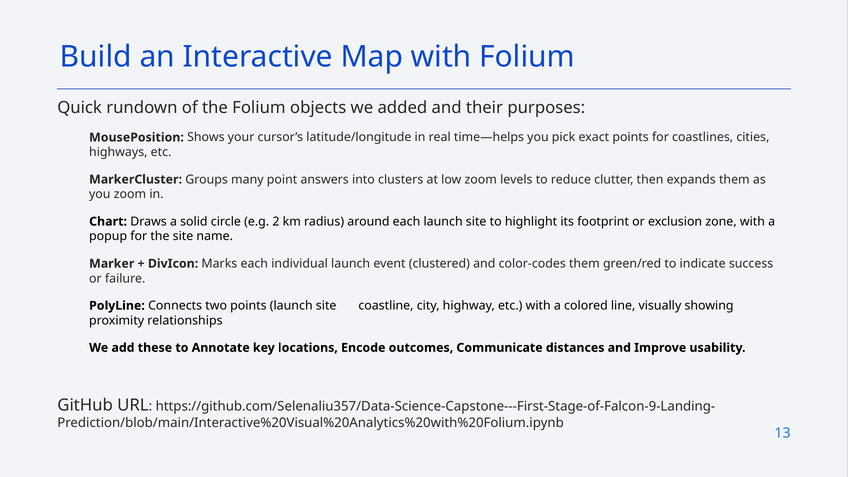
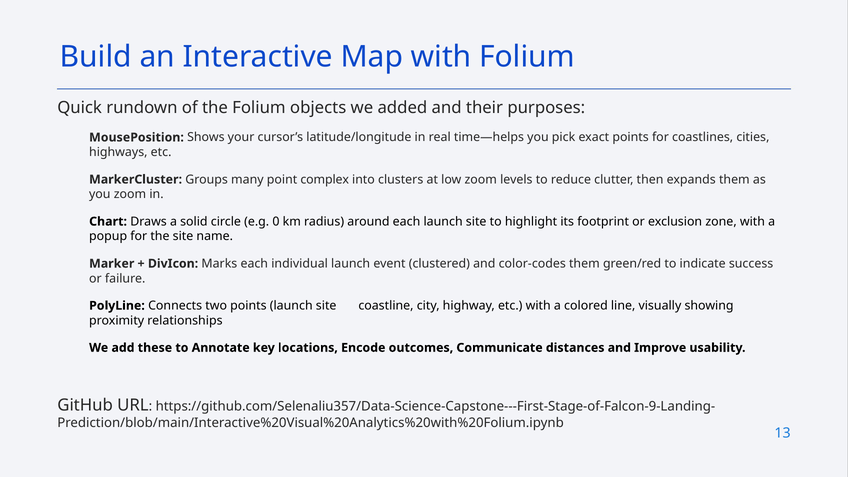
answers: answers -> complex (325, 179)
2: 2 -> 0 (276, 222)
